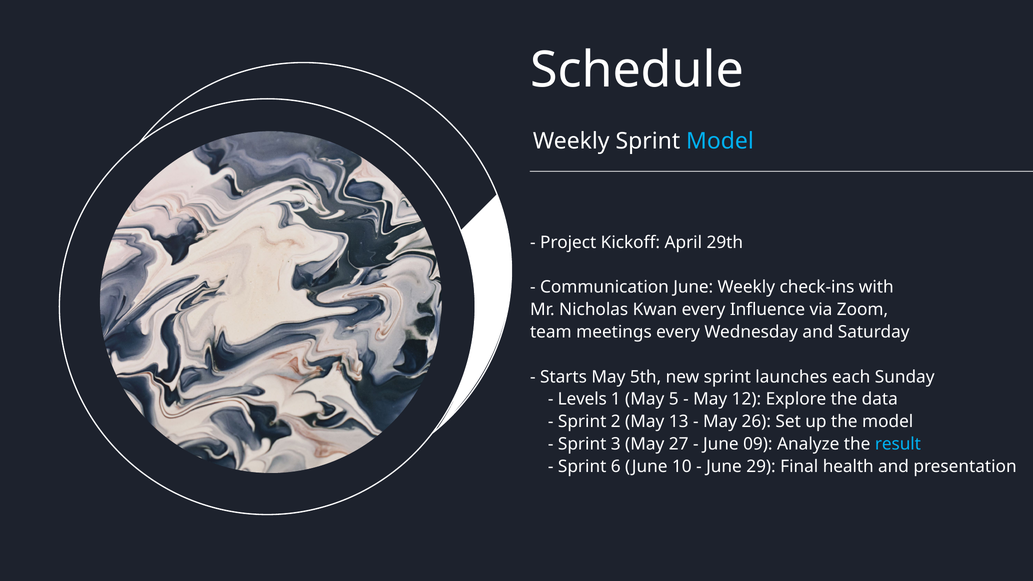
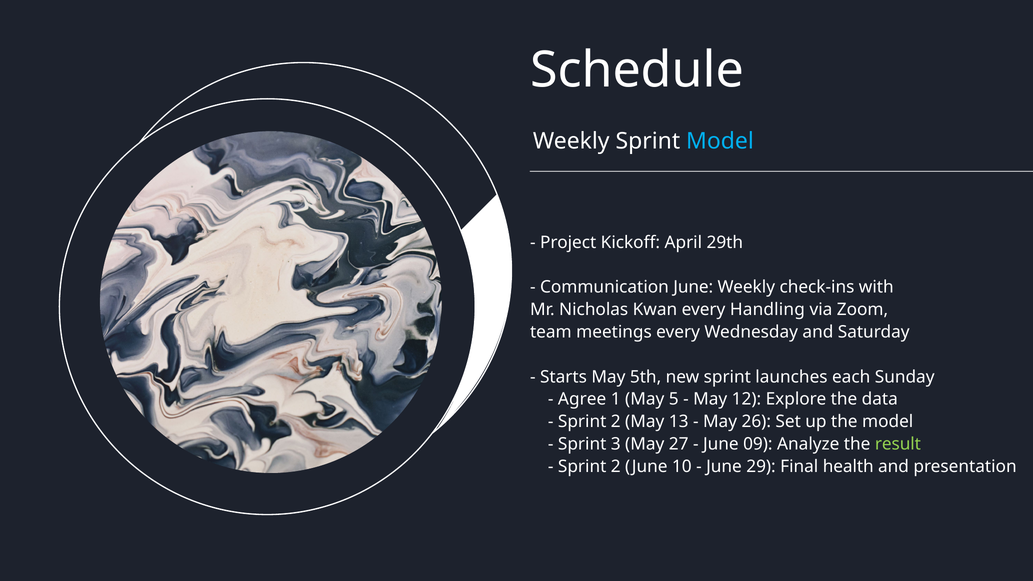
Influence: Influence -> Handling (767, 310)
Levels: Levels -> Agree (582, 399)
result colour: light blue -> light green (898, 444)
6: 6 -> 2 (616, 466)
